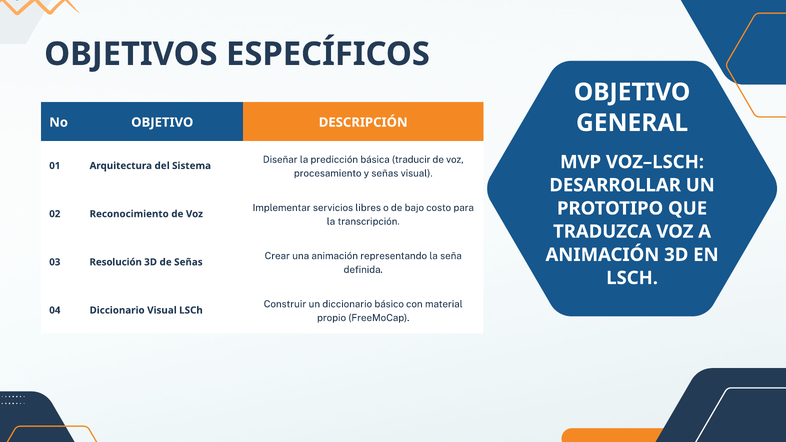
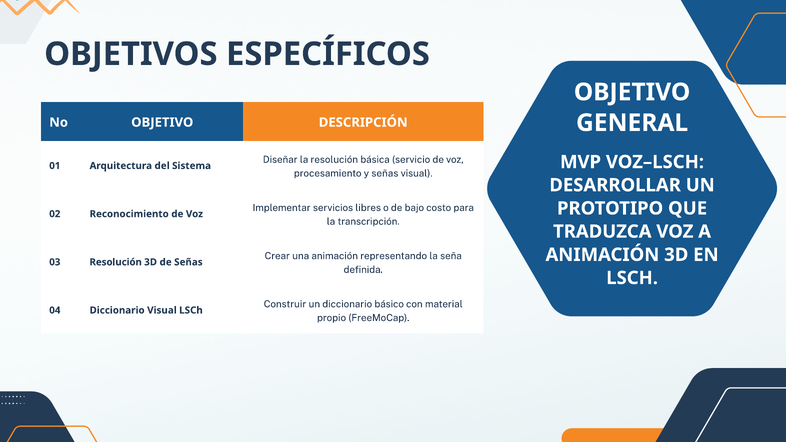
la predicción: predicción -> resolución (334, 160)
traducir: traducir -> servicio (411, 160)
